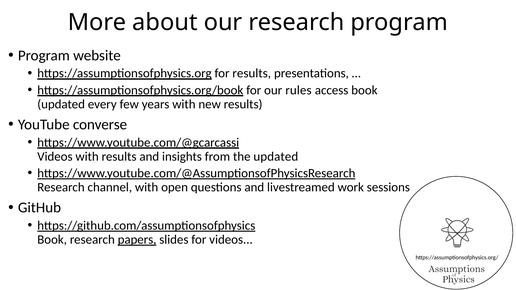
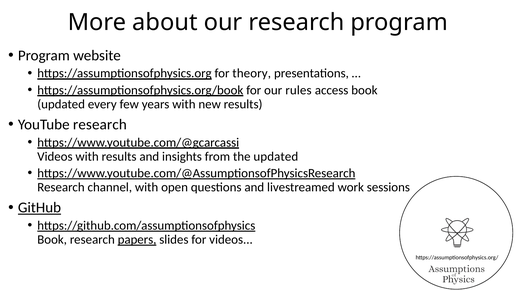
for results: results -> theory (252, 73)
YouTube converse: converse -> research (100, 125)
GitHub underline: none -> present (40, 208)
